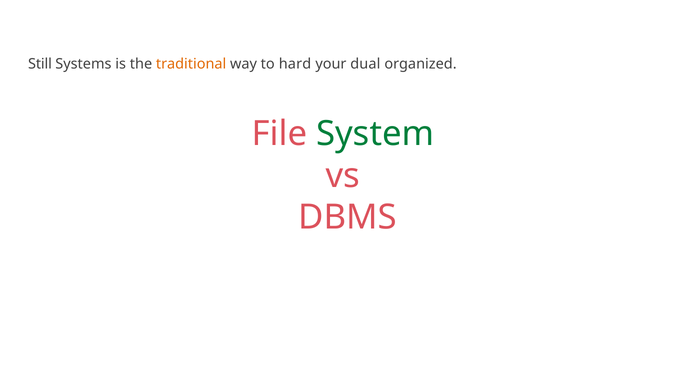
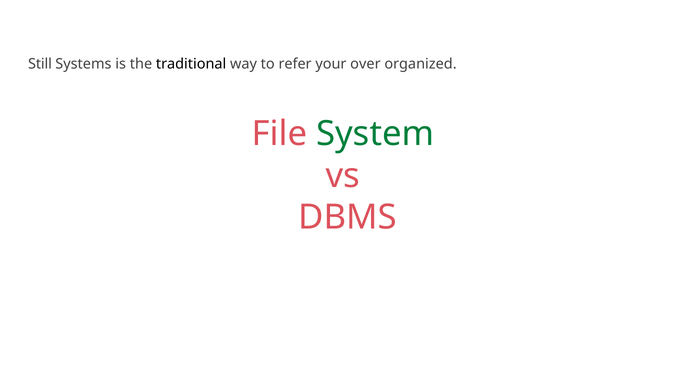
traditional colour: orange -> black (191, 64)
hard: hard -> refer (295, 64)
dual: dual -> over (365, 64)
